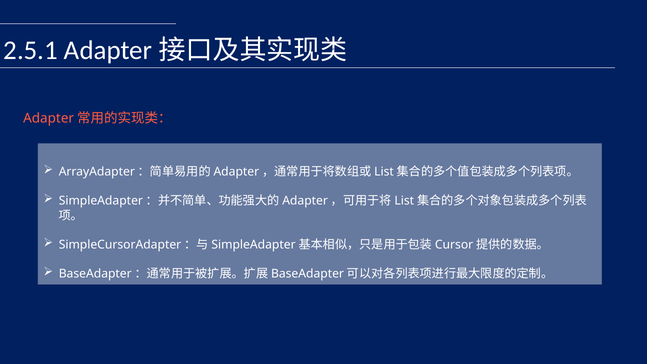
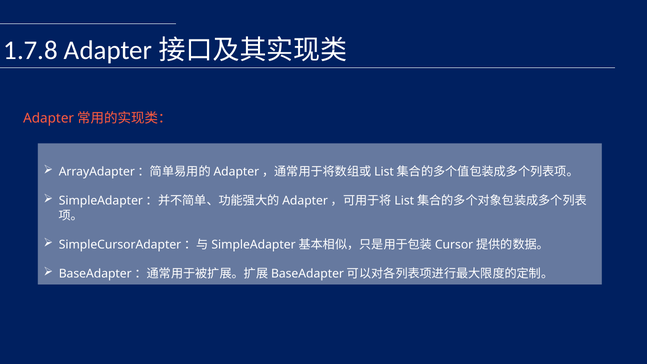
2.5.1: 2.5.1 -> 1.7.8 (31, 50)
